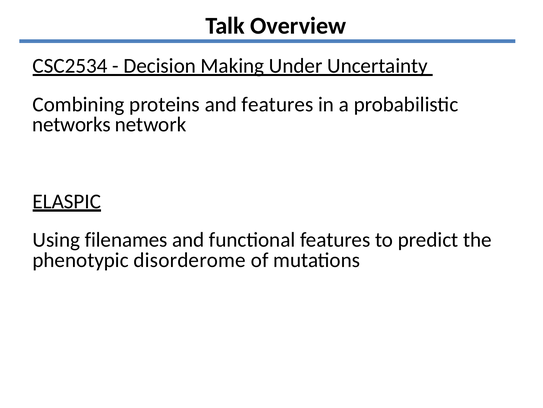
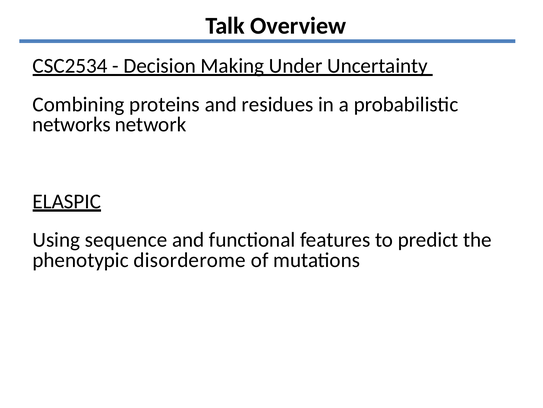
and features: features -> residues (278, 104)
filenames: filenames -> sequence (126, 239)
